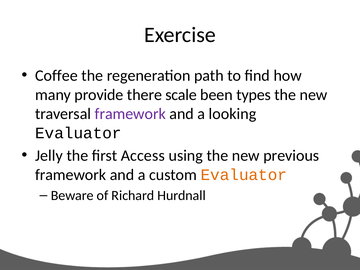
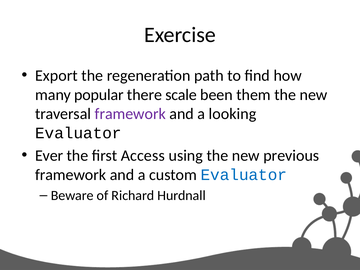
Coffee: Coffee -> Export (56, 76)
provide: provide -> popular (99, 95)
types: types -> them (254, 95)
Jelly: Jelly -> Ever (49, 156)
Evaluator colour: orange -> blue (244, 175)
